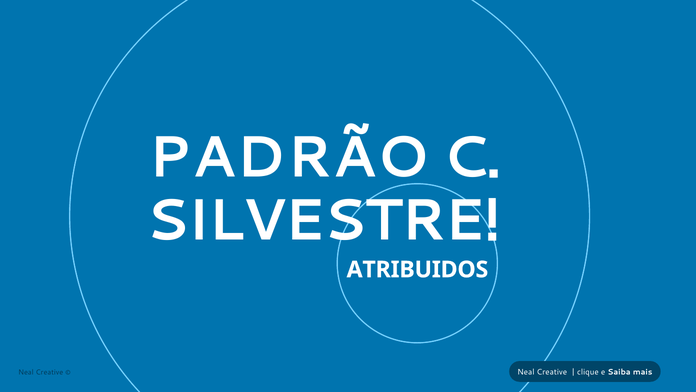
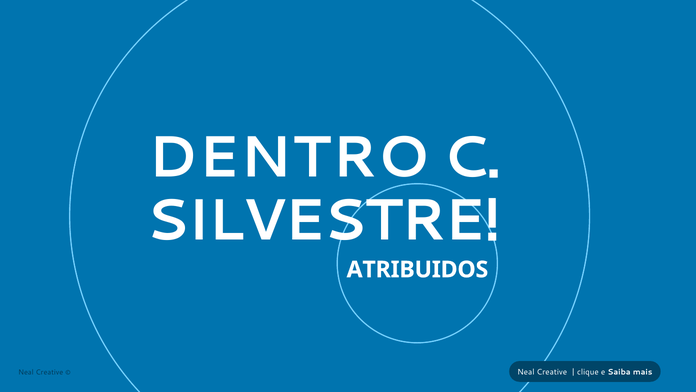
PADRÃO: PADRÃO -> DENTRO (289, 158)
